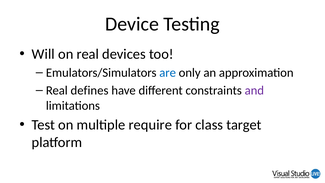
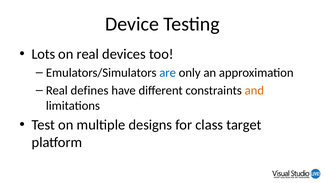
Will: Will -> Lots (43, 54)
and colour: purple -> orange (254, 90)
require: require -> designs (150, 125)
